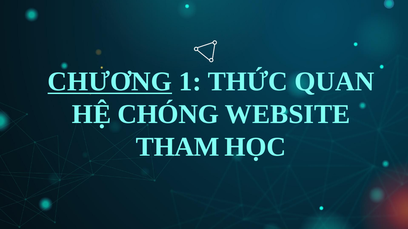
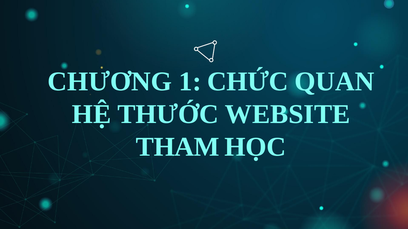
CHƯƠNG underline: present -> none (110, 82)
THỨC: THỨC -> CHỨC (248, 82)
CHÓNG: CHÓNG -> THƯỚC (168, 115)
